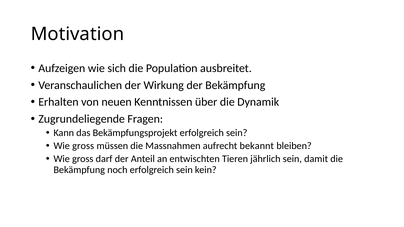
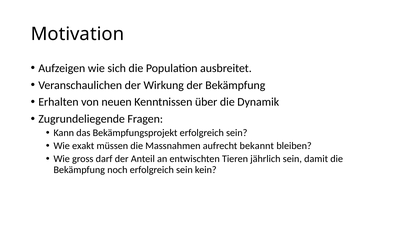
gross: gross -> exakt (83, 146)
